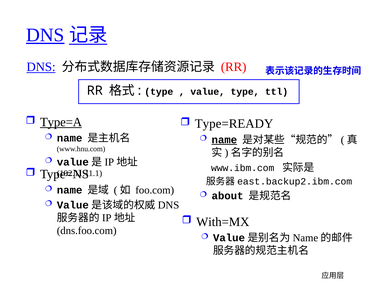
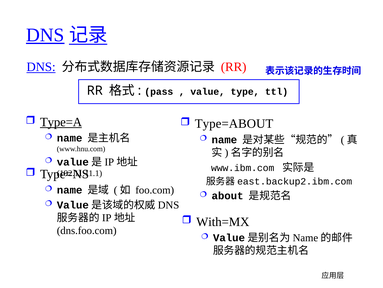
type: type -> pass (159, 91)
Type=READY: Type=READY -> Type=ABOUT (234, 123)
name underline: present -> none (224, 139)
